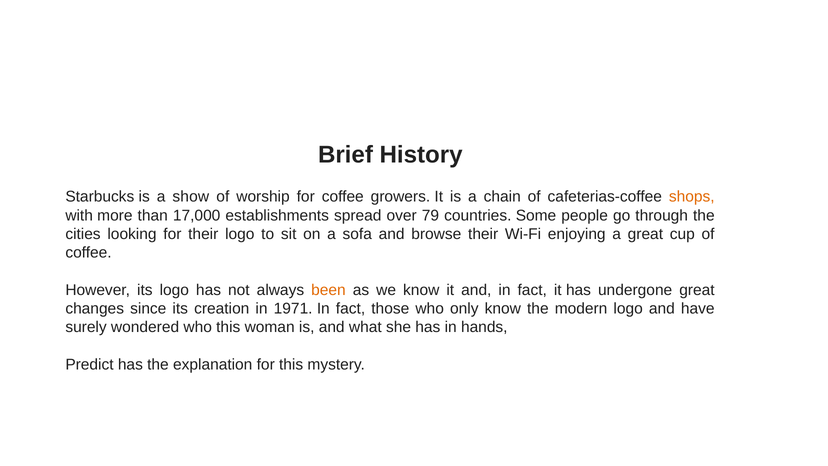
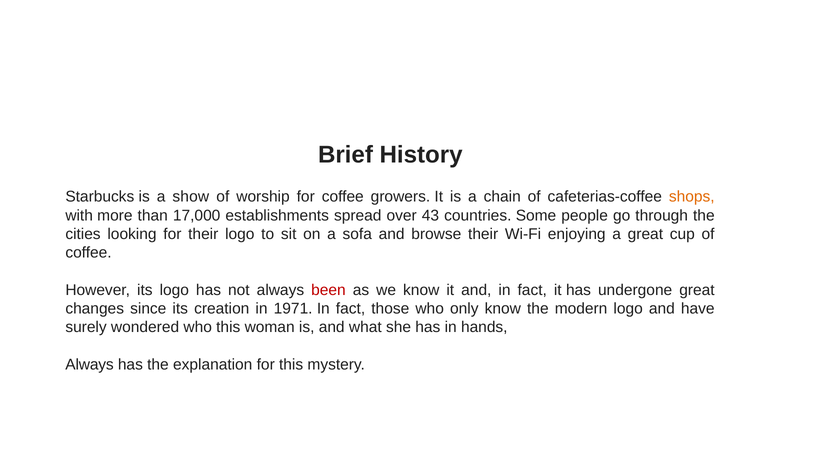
79: 79 -> 43 (430, 215)
been colour: orange -> red (328, 290)
Predict: Predict -> Always (90, 364)
